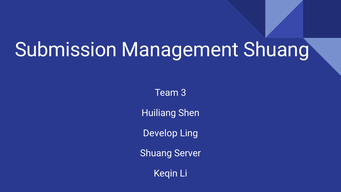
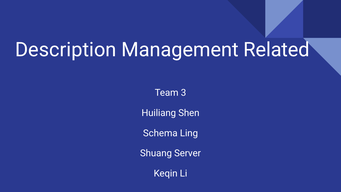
Submission: Submission -> Description (66, 50)
Management Shuang: Shuang -> Related (276, 50)
Develop: Develop -> Schema (160, 133)
